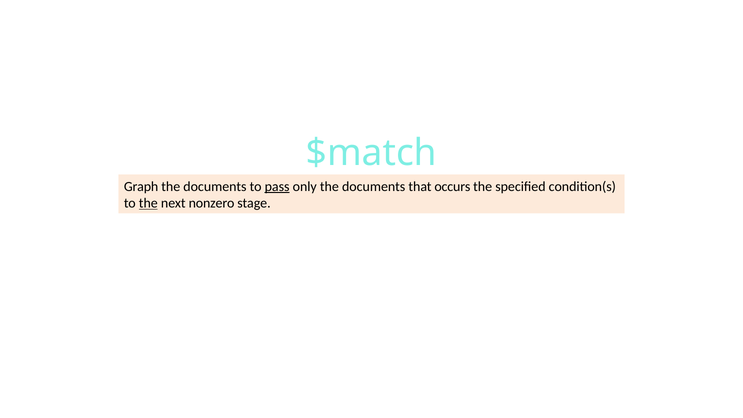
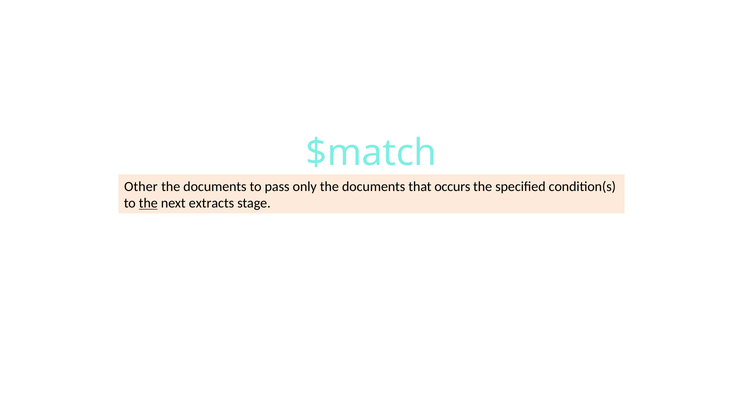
Graph: Graph -> Other (141, 186)
pass underline: present -> none (277, 186)
nonzero: nonzero -> extracts (211, 203)
